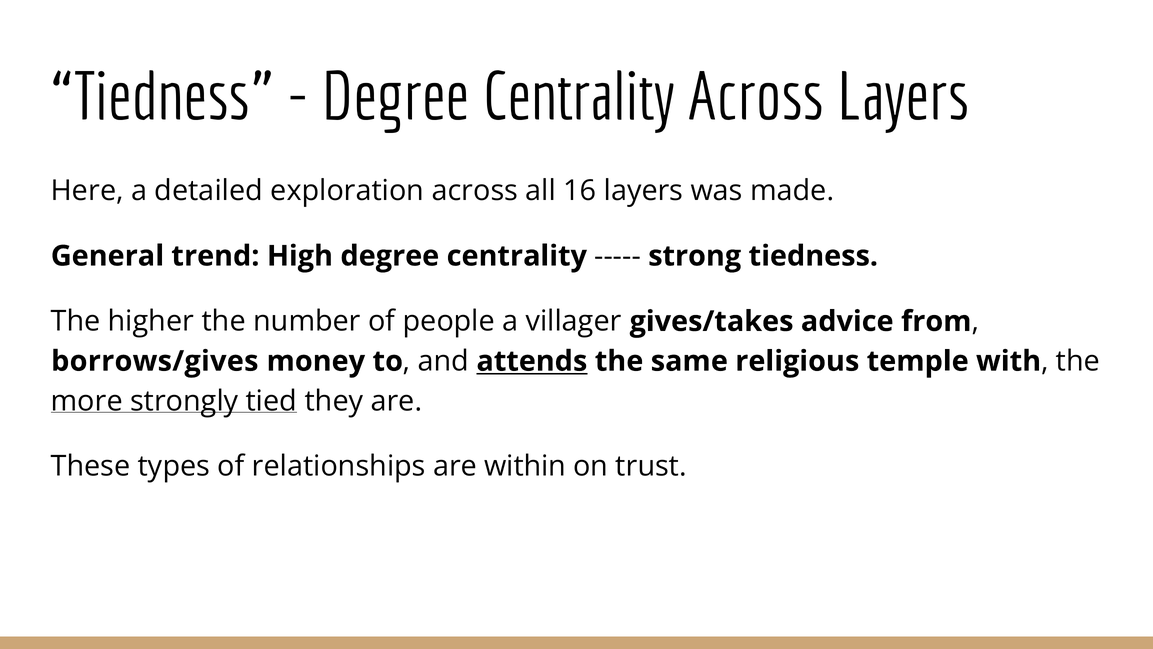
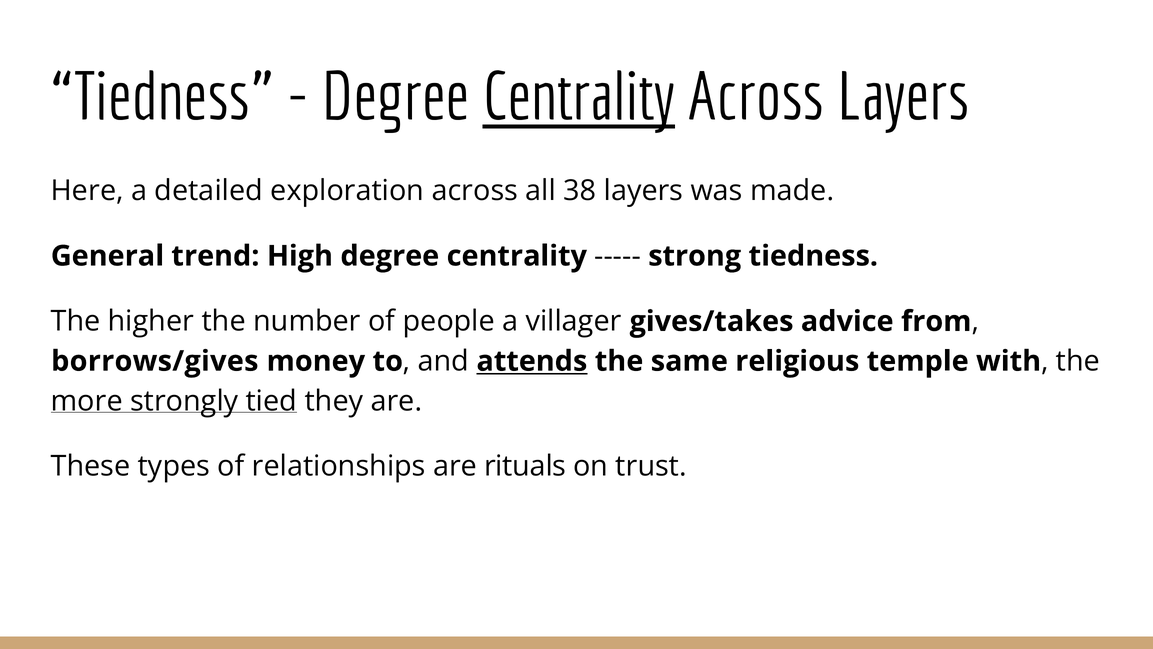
Centrality underline: none -> present (579, 97)
16: 16 -> 38 (580, 190)
within: within -> rituals (525, 466)
